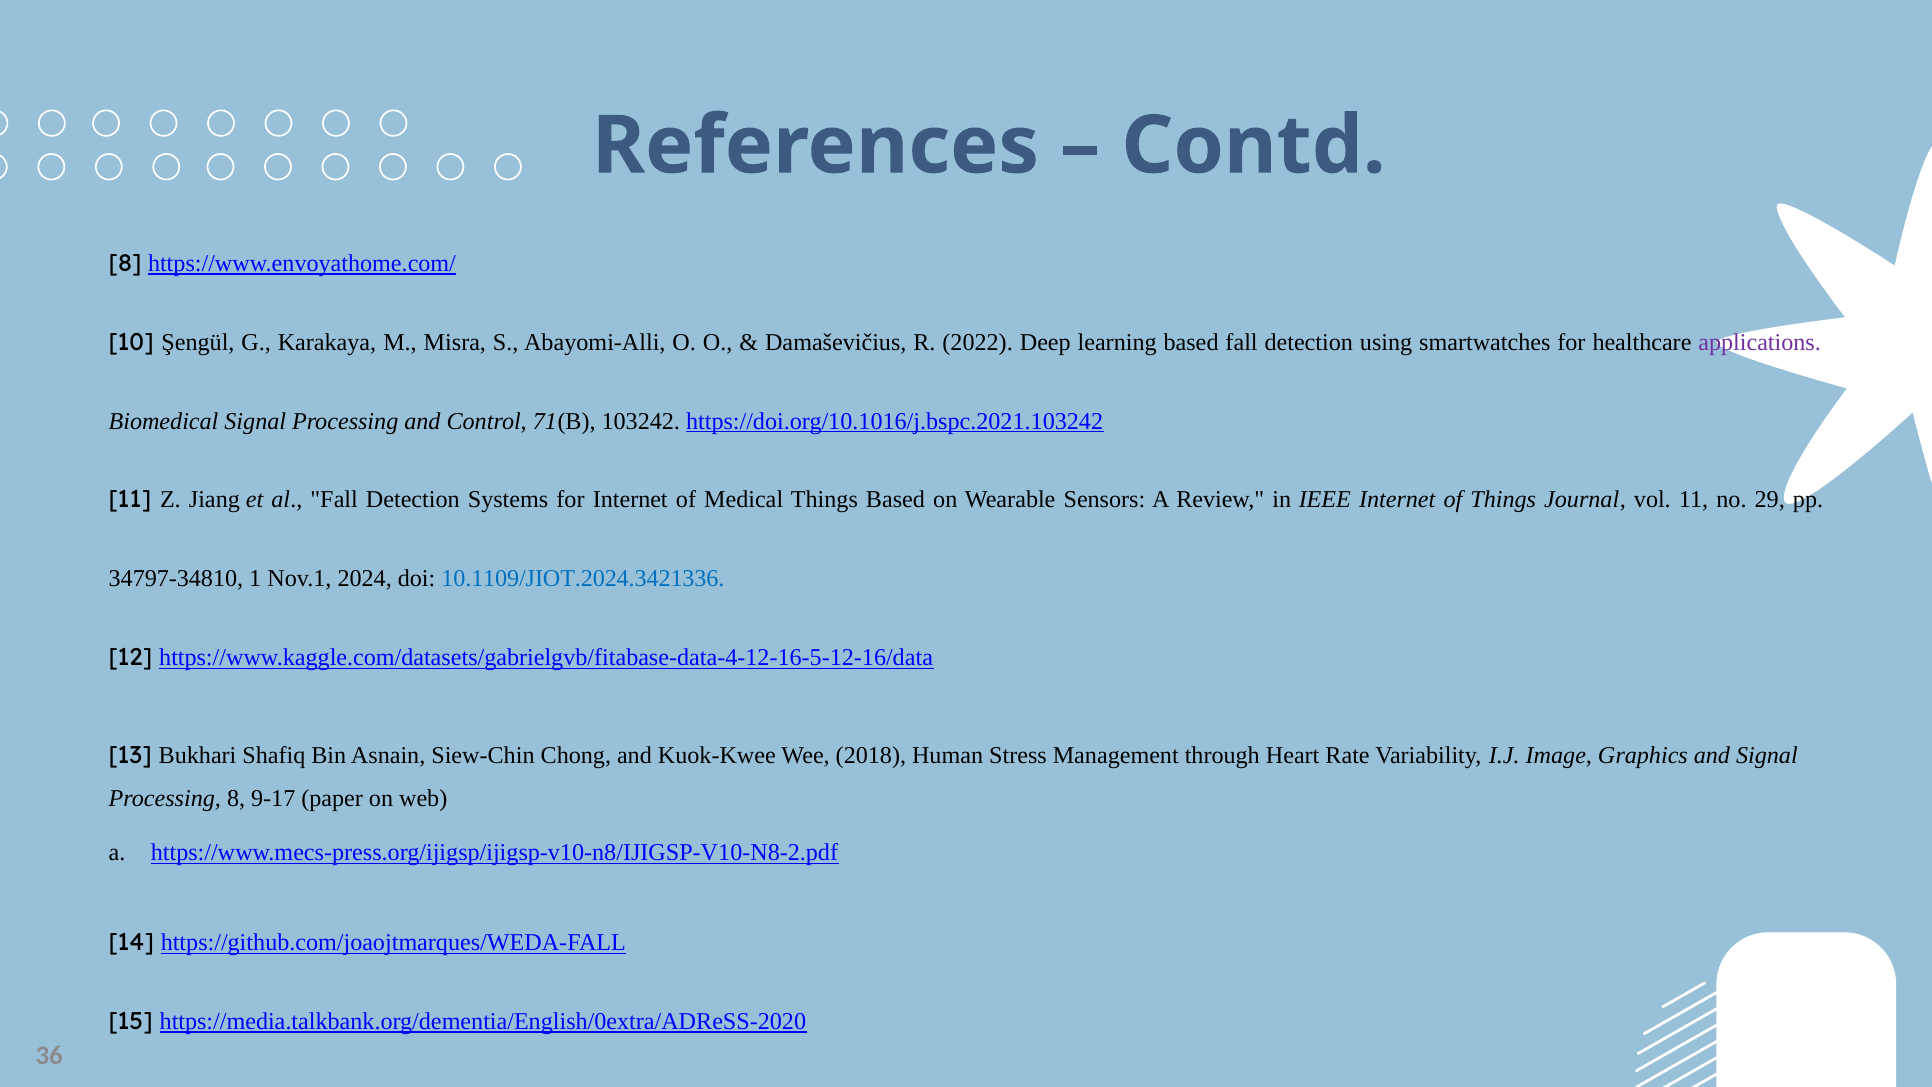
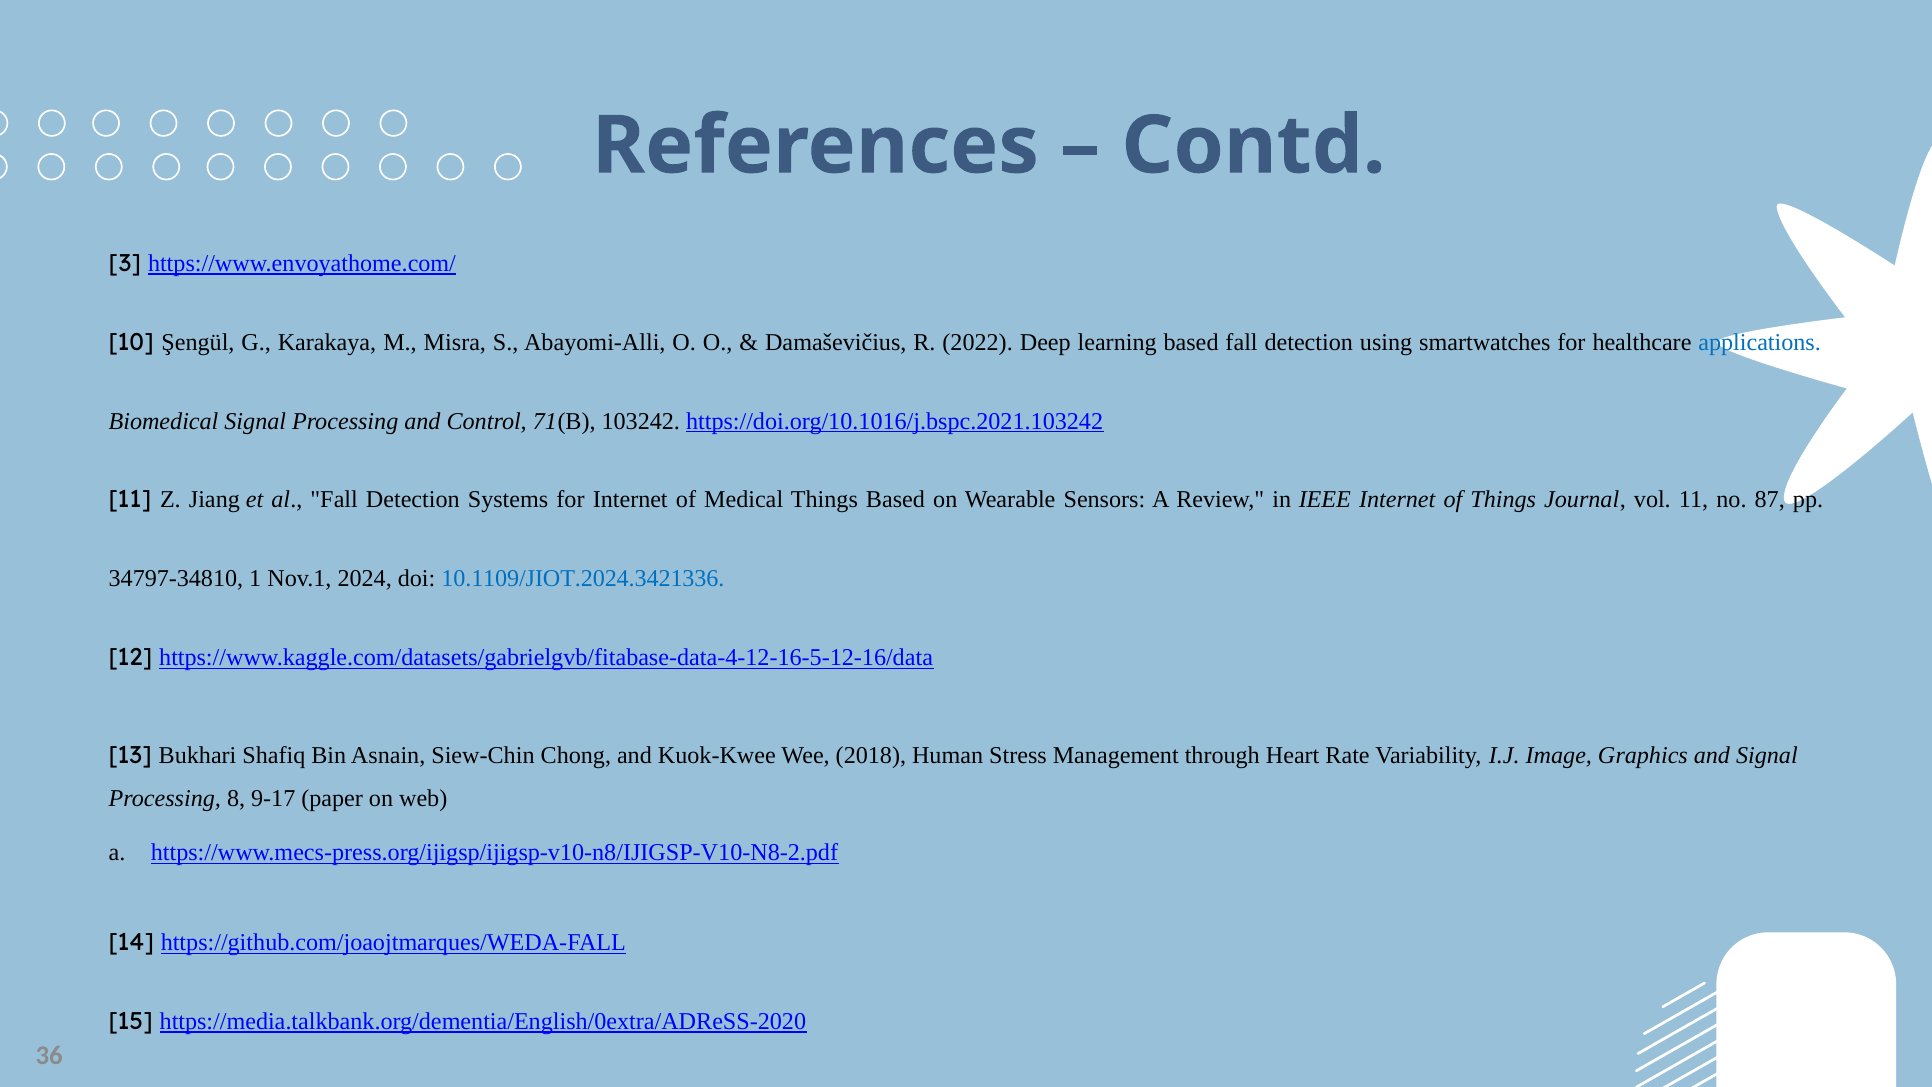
8: 8 -> 3 (125, 263)
applications colour: purple -> blue (1760, 342)
29: 29 -> 87 (1770, 500)
